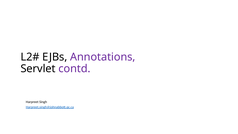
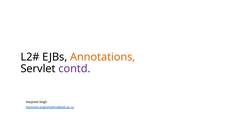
Annotations colour: purple -> orange (103, 57)
